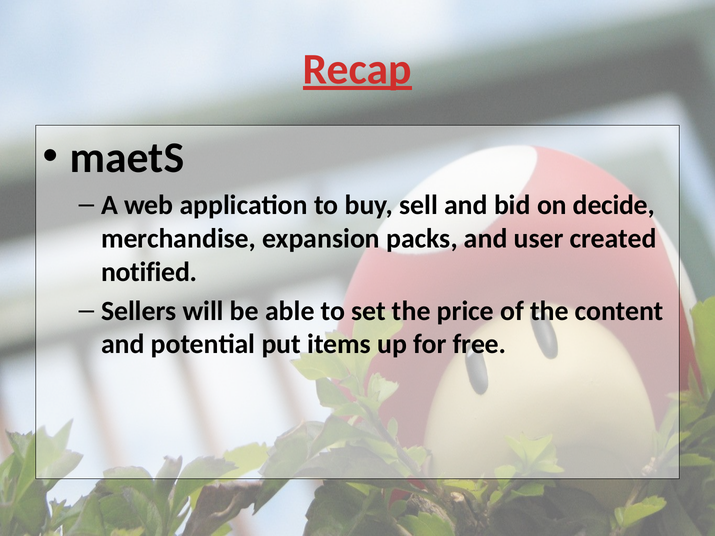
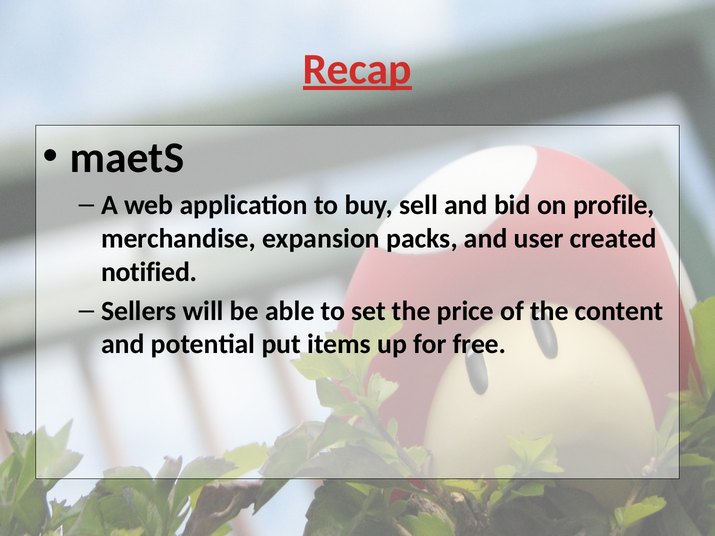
decide: decide -> profile (614, 205)
